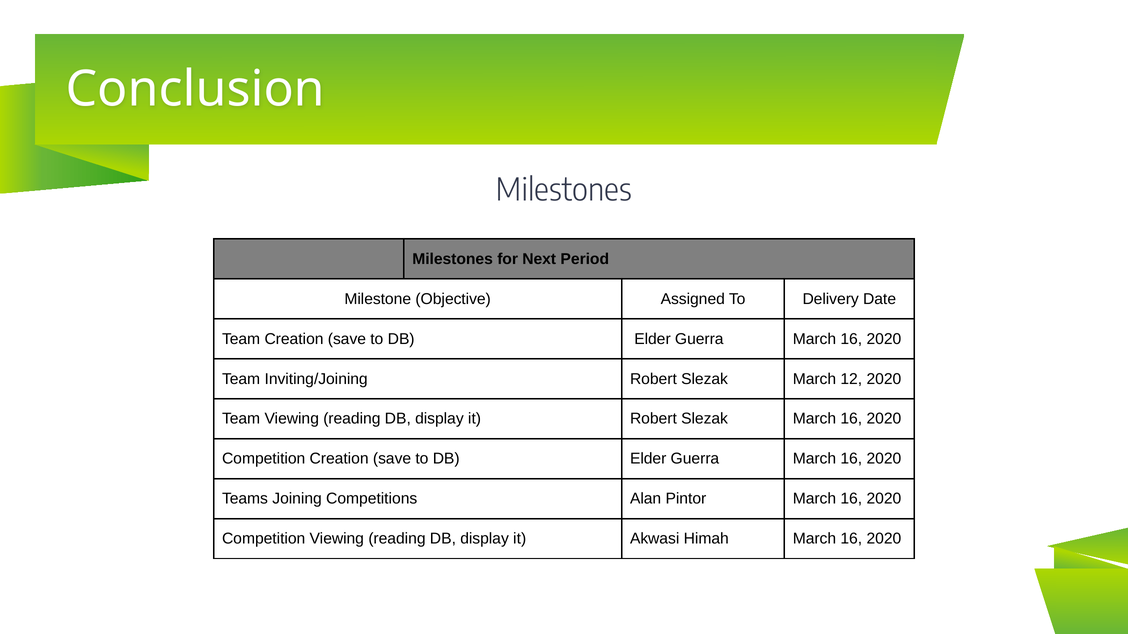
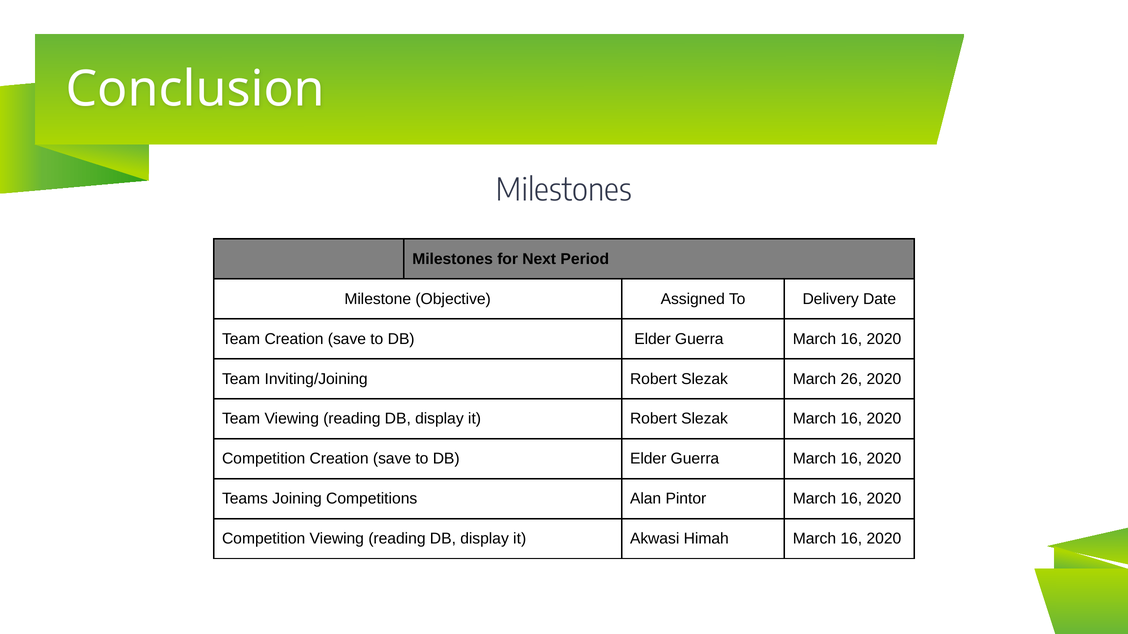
12: 12 -> 26 (851, 379)
